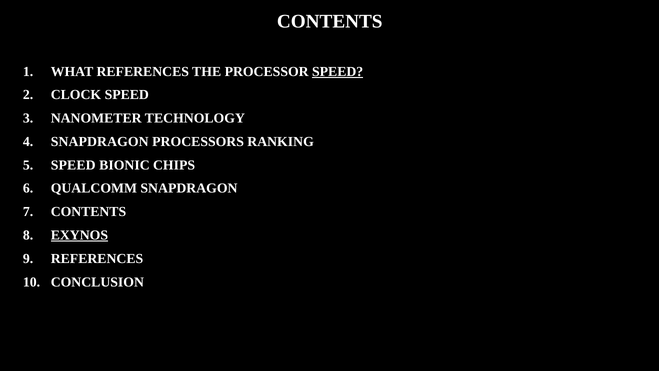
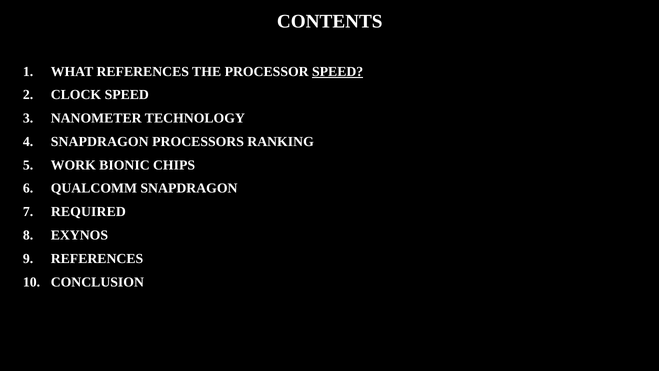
SPEED: SPEED -> WORK (73, 165)
CONTENTS: CONTENTS -> REQUIRED (88, 212)
EXYNOS underline: present -> none (79, 235)
